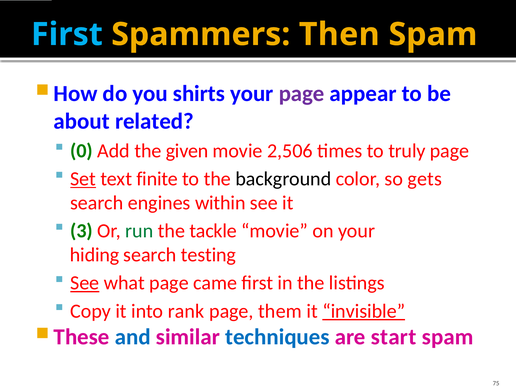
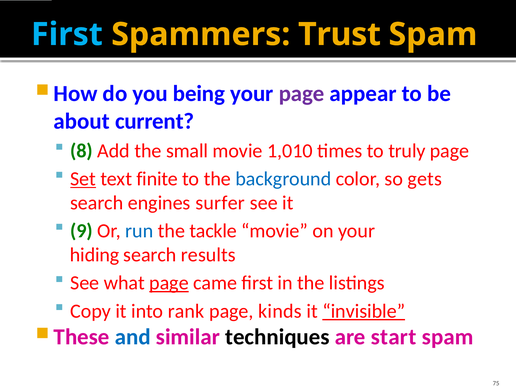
Then: Then -> Trust (340, 34)
shirts: shirts -> being (199, 94)
related: related -> current (155, 121)
0: 0 -> 8 (81, 151)
given: given -> small (187, 151)
2,506: 2,506 -> 1,010 (290, 151)
background colour: black -> blue (283, 179)
within: within -> surfer (220, 203)
3: 3 -> 9 (81, 231)
run colour: green -> blue (139, 231)
testing: testing -> results (208, 255)
See underline: present -> none (85, 283)
page underline: none -> present (169, 283)
them: them -> kinds (280, 311)
techniques colour: blue -> black (277, 337)
